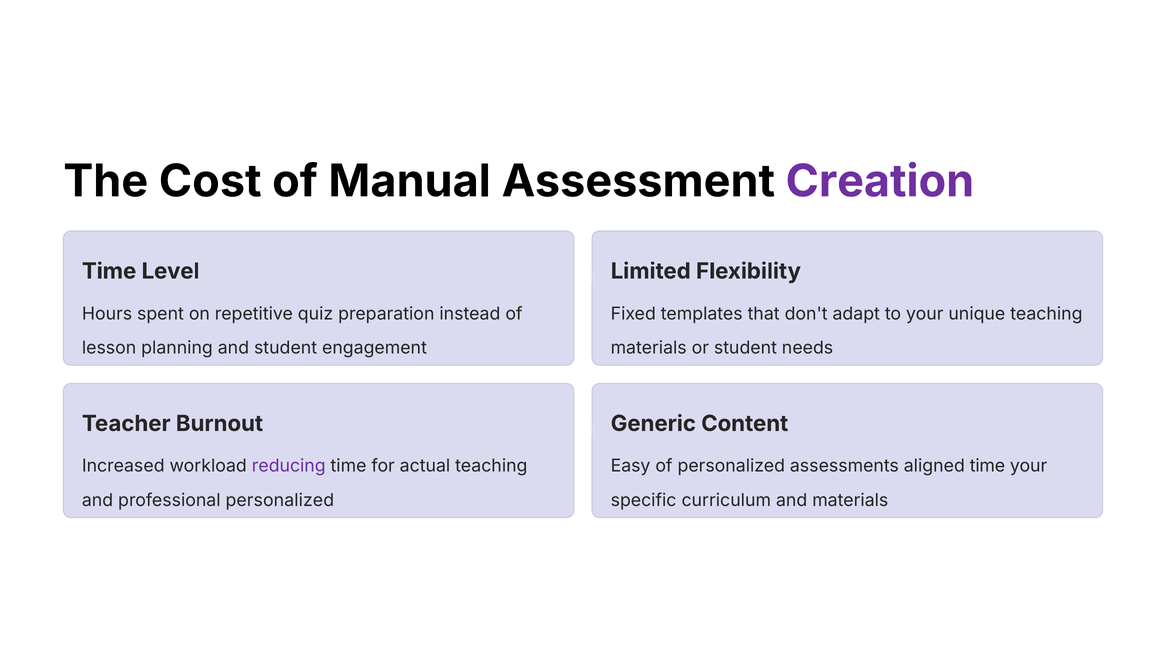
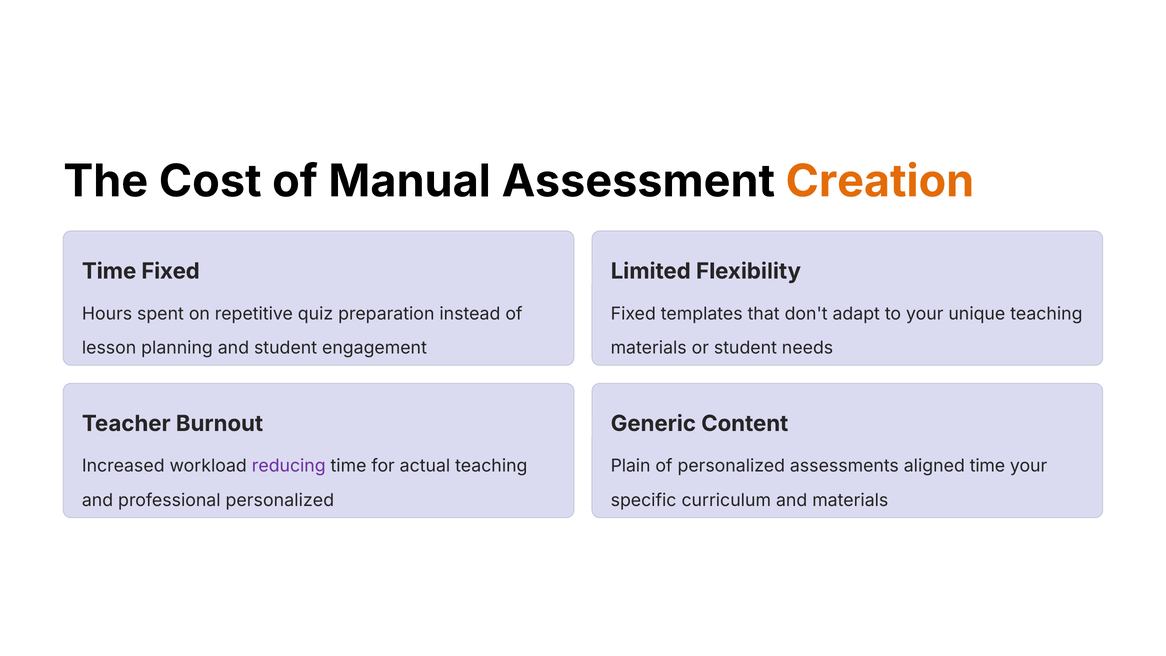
Creation colour: purple -> orange (880, 181)
Time Level: Level -> Fixed (171, 271)
Easy: Easy -> Plain (631, 466)
